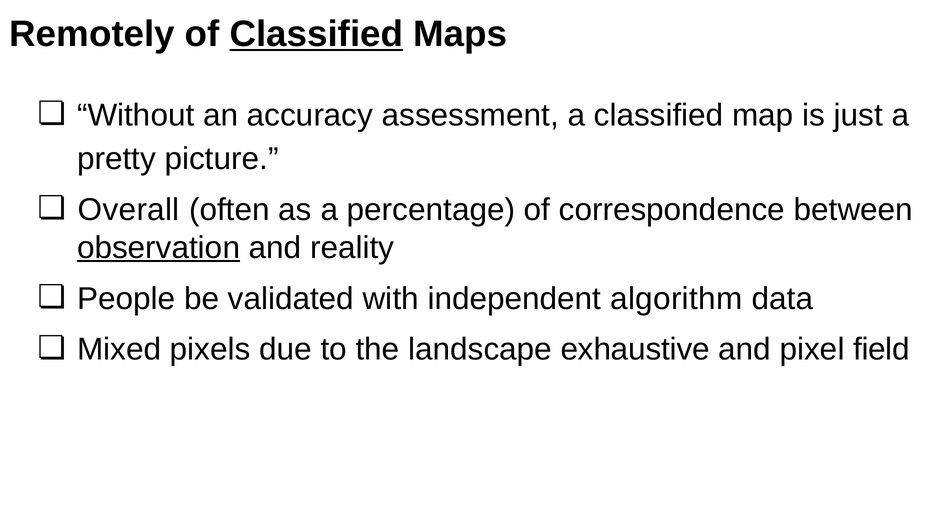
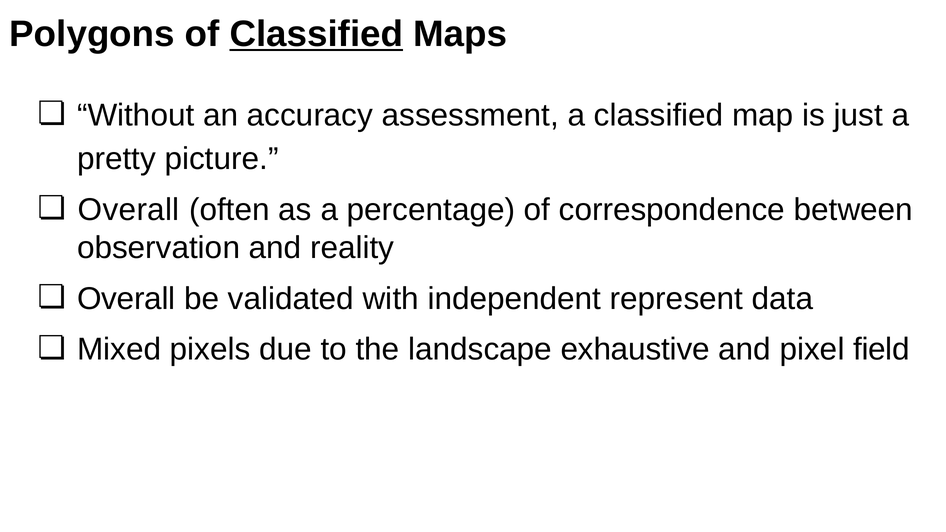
Remotely: Remotely -> Polygons (92, 34)
observation underline: present -> none (159, 248)
People: People -> Overall (126, 299)
algorithm: algorithm -> represent (676, 299)
